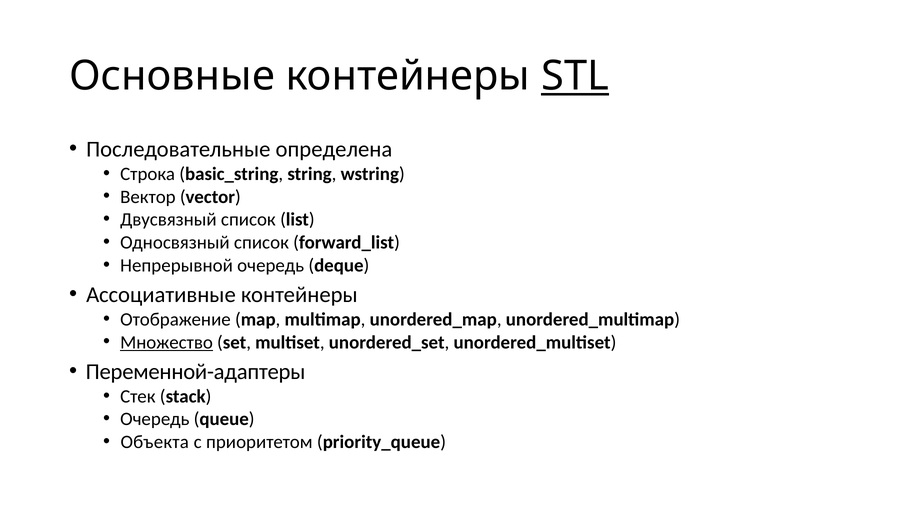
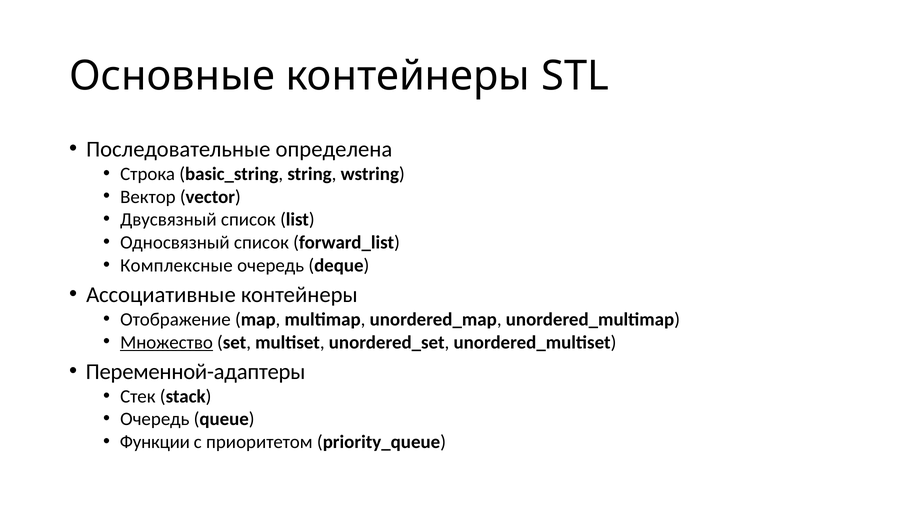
STL underline: present -> none (575, 76)
Непрерывной: Непрерывной -> Комплексные (176, 265)
Объекта: Объекта -> Функции (155, 442)
